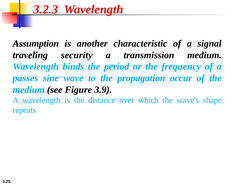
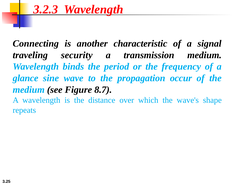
Assumption: Assumption -> Connecting (36, 44)
passes: passes -> glance (25, 78)
3.9: 3.9 -> 8.7 (103, 90)
